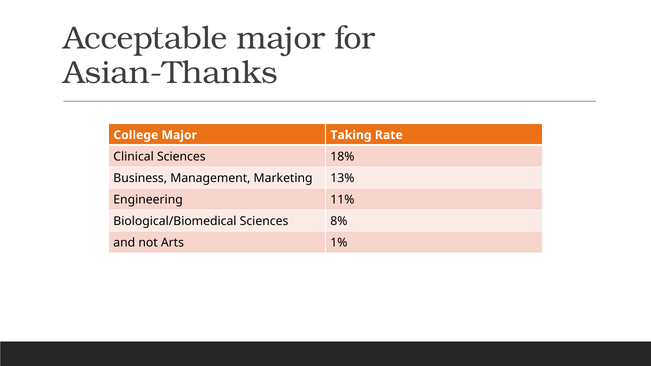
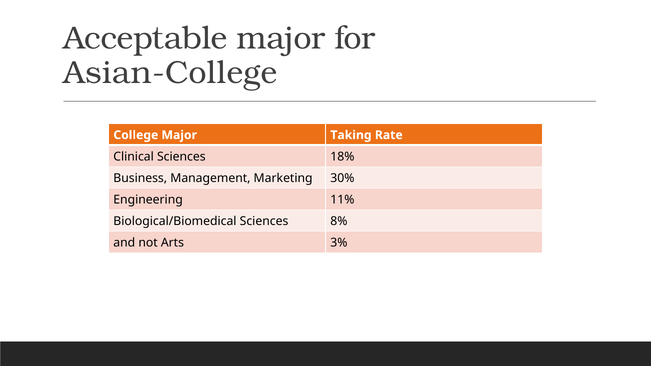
Asian-Thanks: Asian-Thanks -> Asian-College (170, 73)
13%: 13% -> 30% (342, 178)
1%: 1% -> 3% (339, 243)
